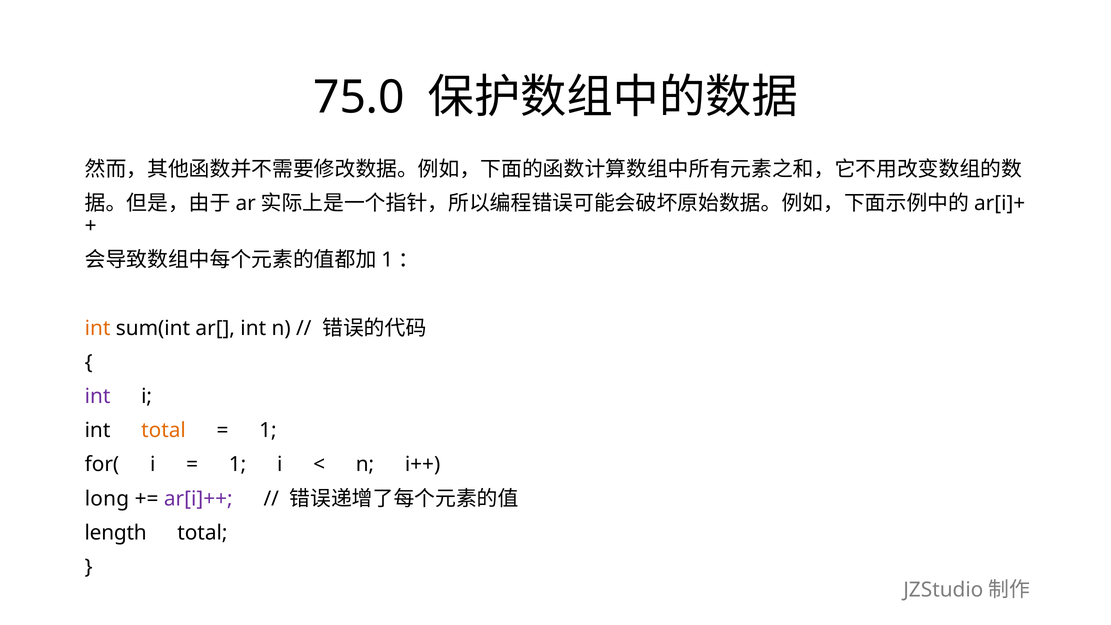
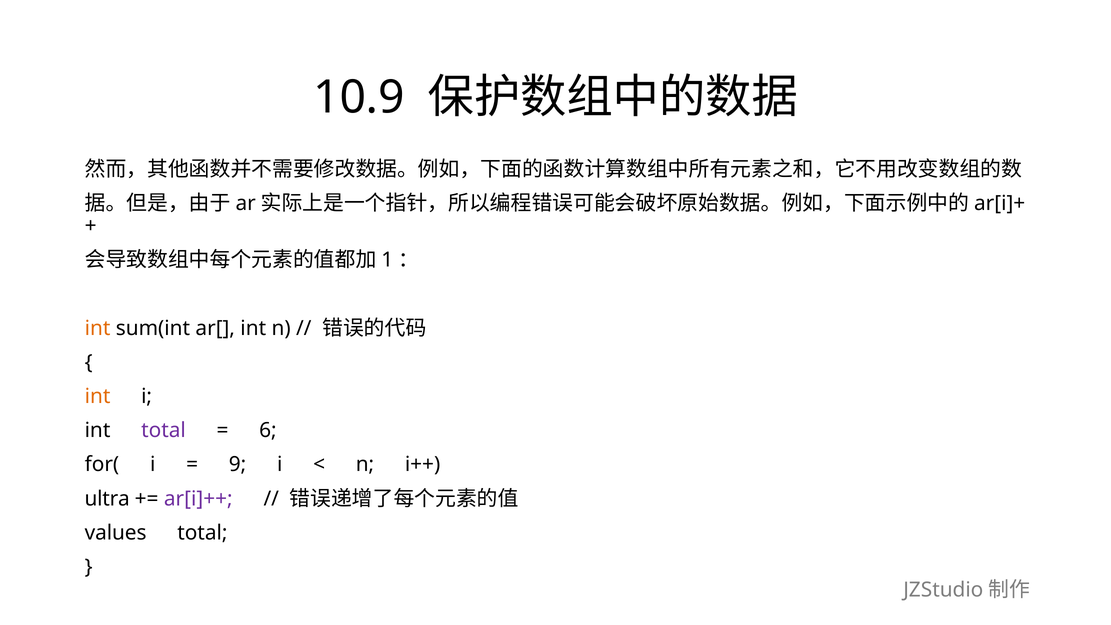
75.0: 75.0 -> 10.9 (359, 97)
int colour: purple -> orange (98, 396)
total colour: orange -> purple (164, 430)
1: 1 -> 6 (268, 430)
1: 1 -> 9 (238, 464)
long: long -> ultra (107, 499)
length: length -> values (116, 533)
